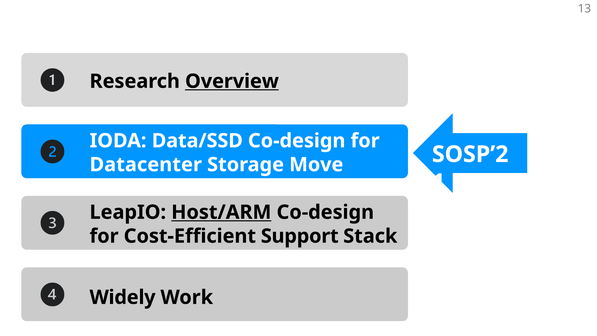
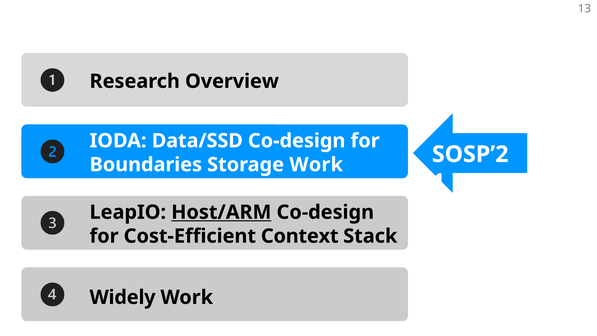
Overview underline: present -> none (232, 81)
Datacenter: Datacenter -> Boundaries (146, 165)
Storage Move: Move -> Work (316, 165)
Support: Support -> Context (300, 236)
